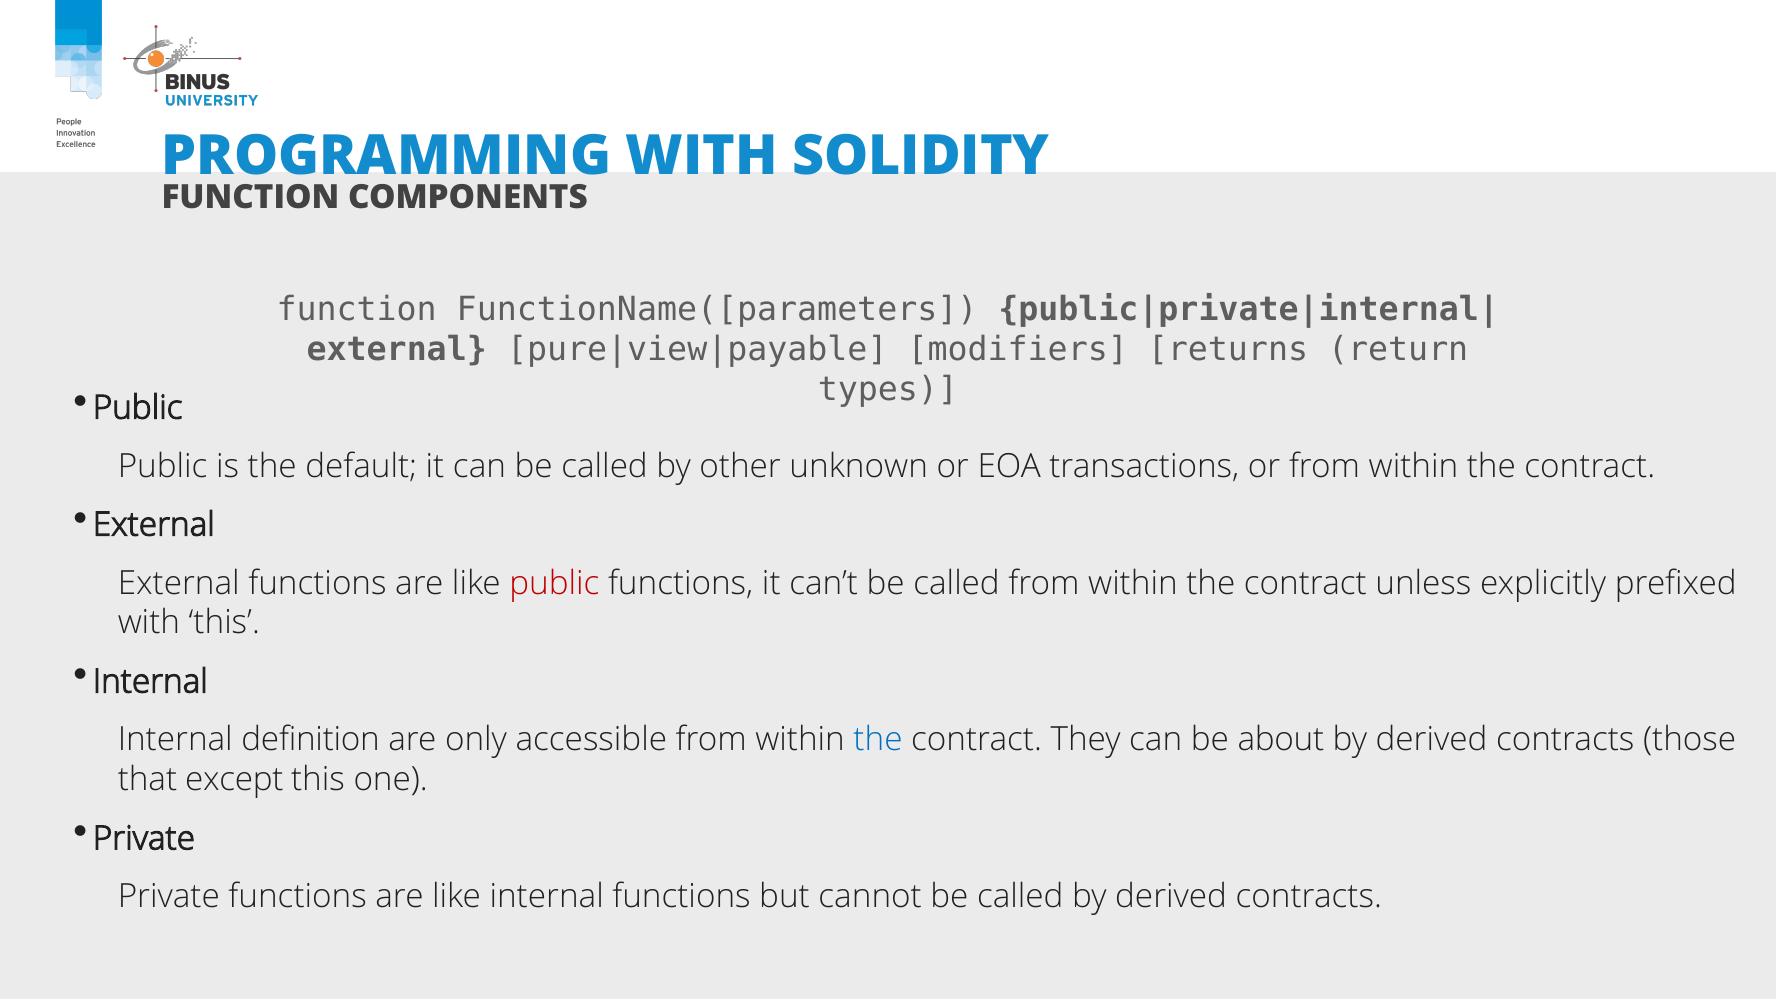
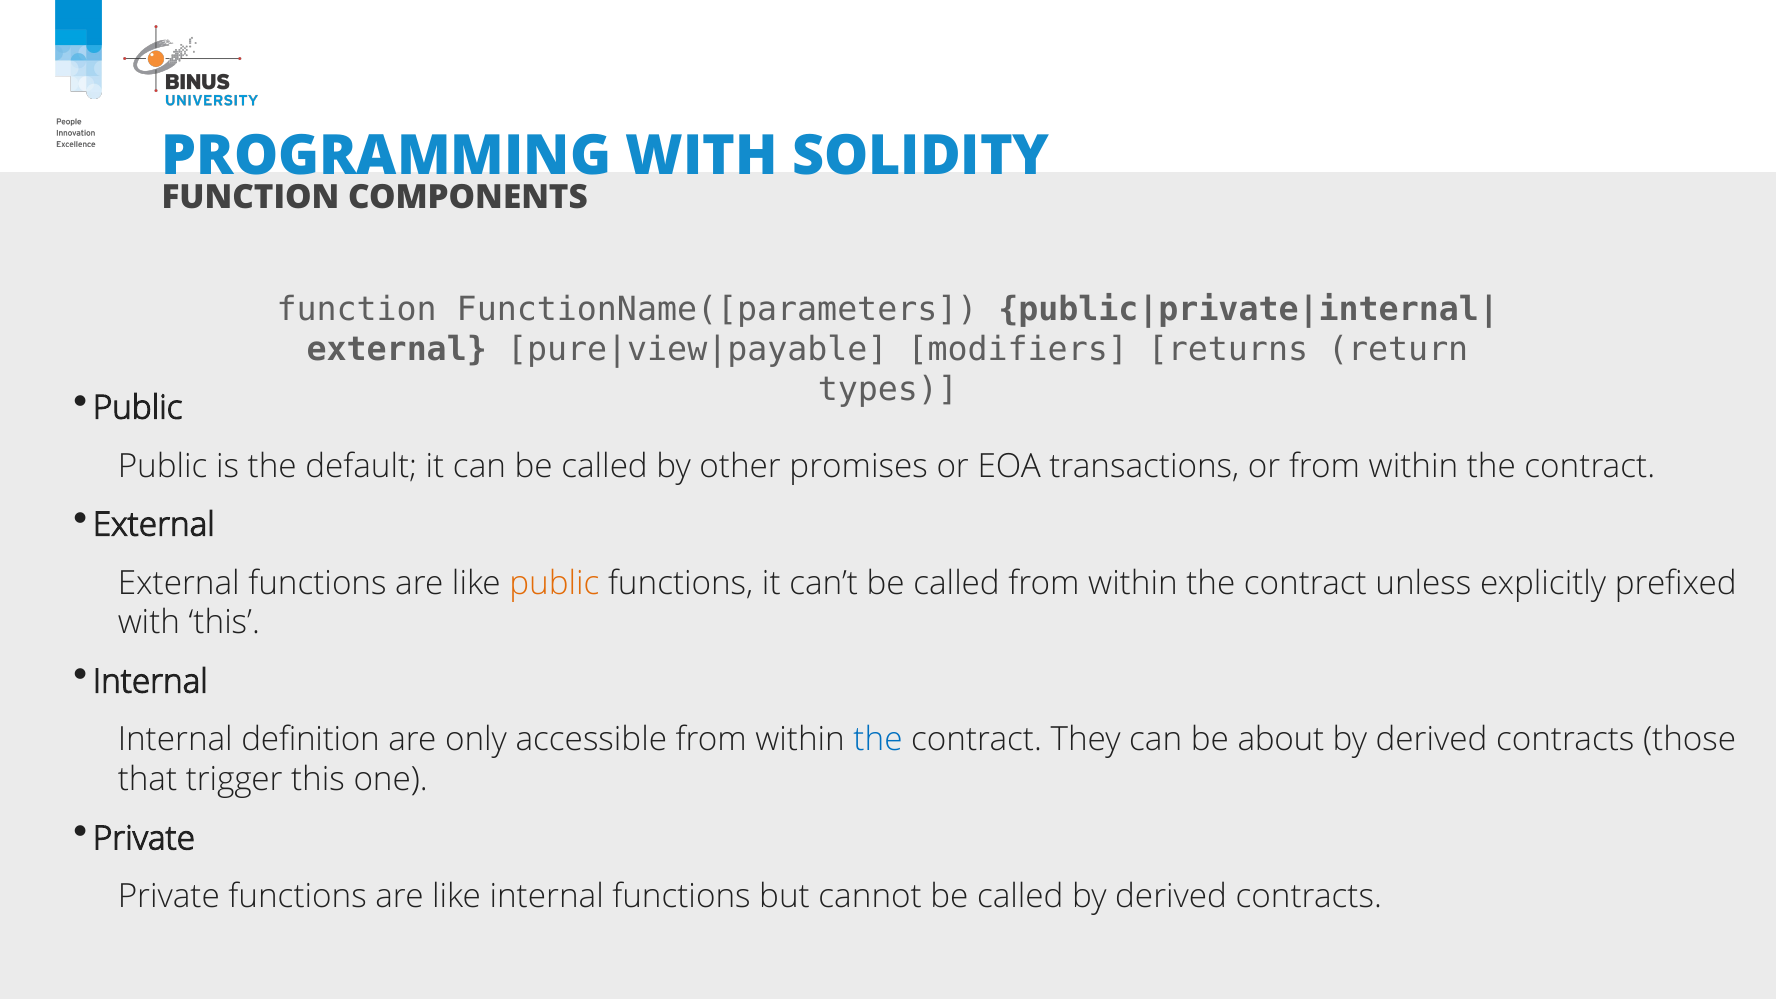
unknown: unknown -> promises (859, 466)
public colour: red -> orange (554, 583)
except: except -> trigger (234, 780)
